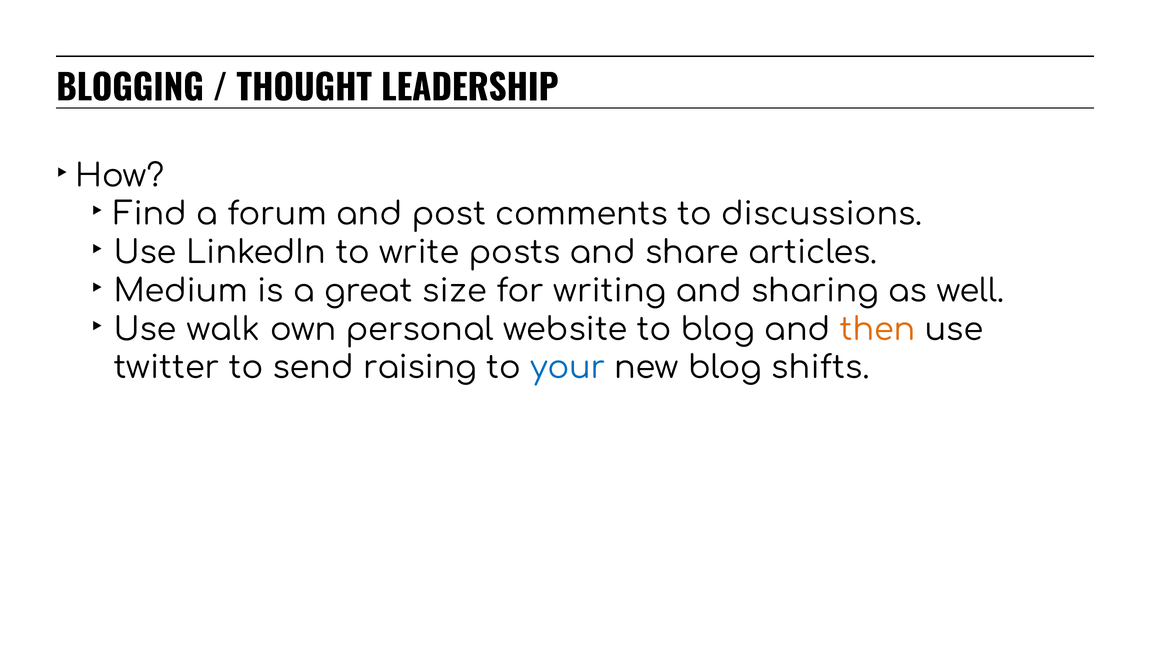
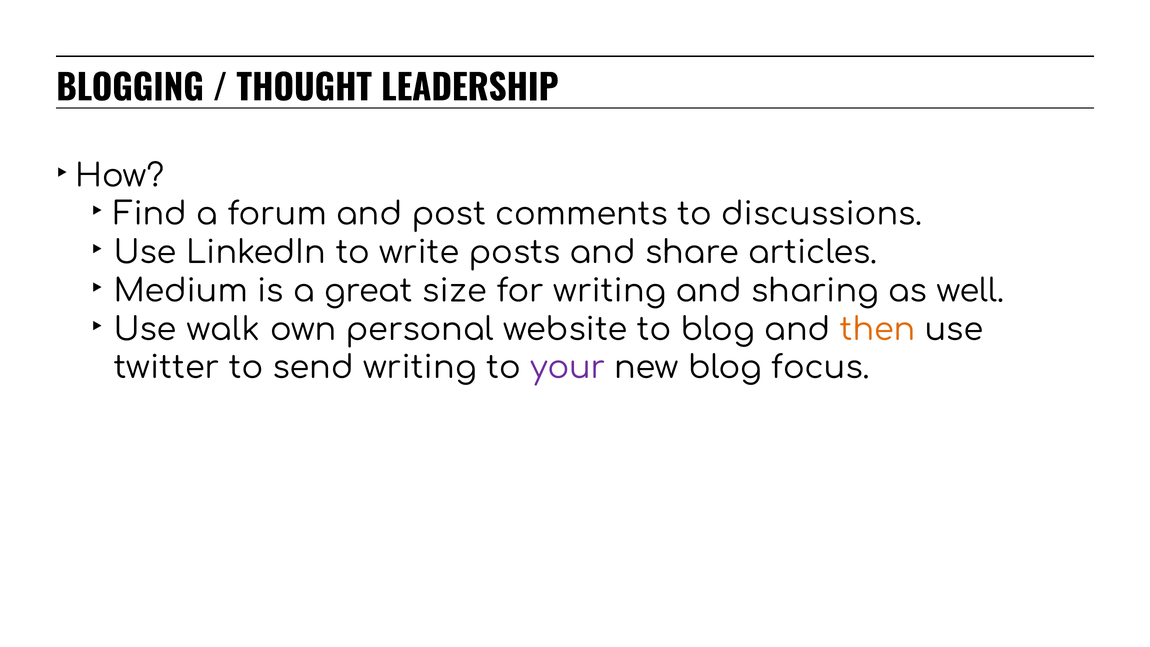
send raising: raising -> writing (420, 368)
your colour: blue -> purple (568, 368)
shifts: shifts -> focus (821, 368)
